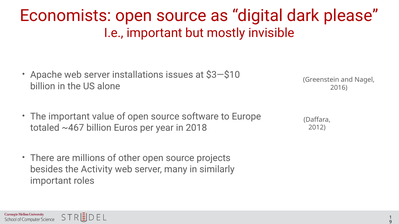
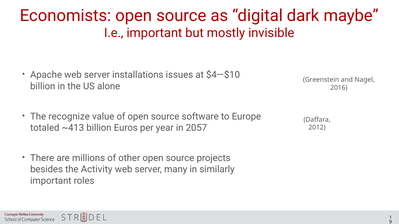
please: please -> maybe (351, 16)
$3—$10: $3—$10 -> $4—$10 (223, 75)
The important: important -> recognize (69, 117)
~467: ~467 -> ~413 (73, 128)
2018: 2018 -> 2057 (196, 128)
